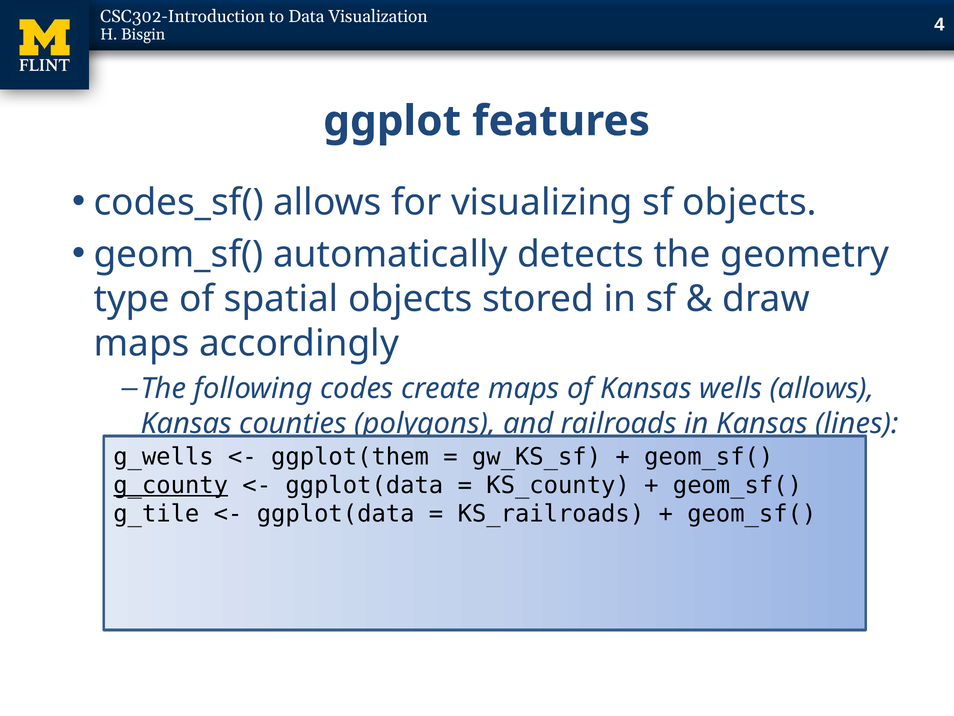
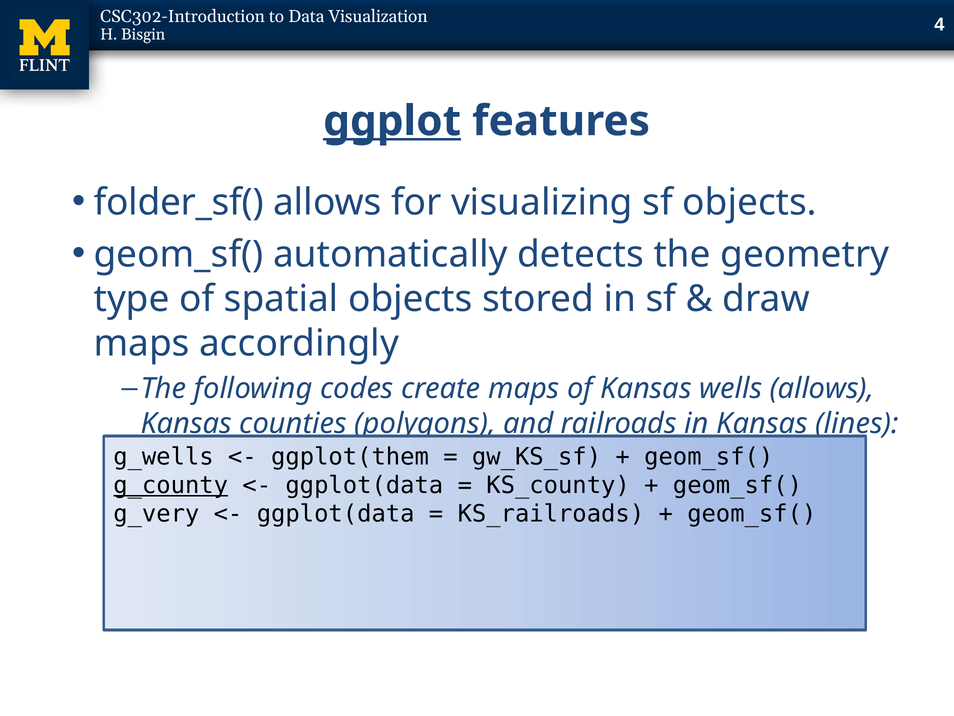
ggplot underline: none -> present (392, 121)
codes_sf(: codes_sf( -> folder_sf( (179, 202)
g_tile: g_tile -> g_very (156, 514)
